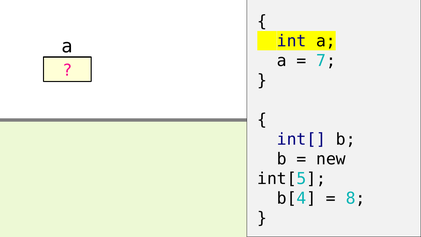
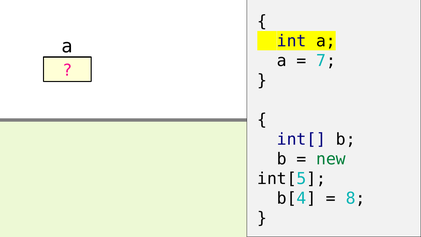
new colour: black -> green (331, 159)
